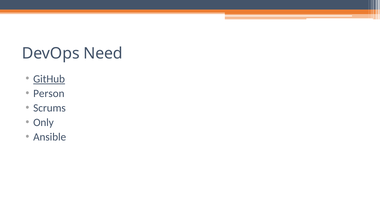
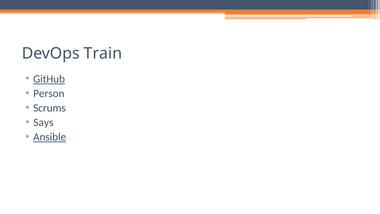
Need: Need -> Train (103, 53)
Only: Only -> Says (43, 122)
Ansible underline: none -> present (50, 137)
